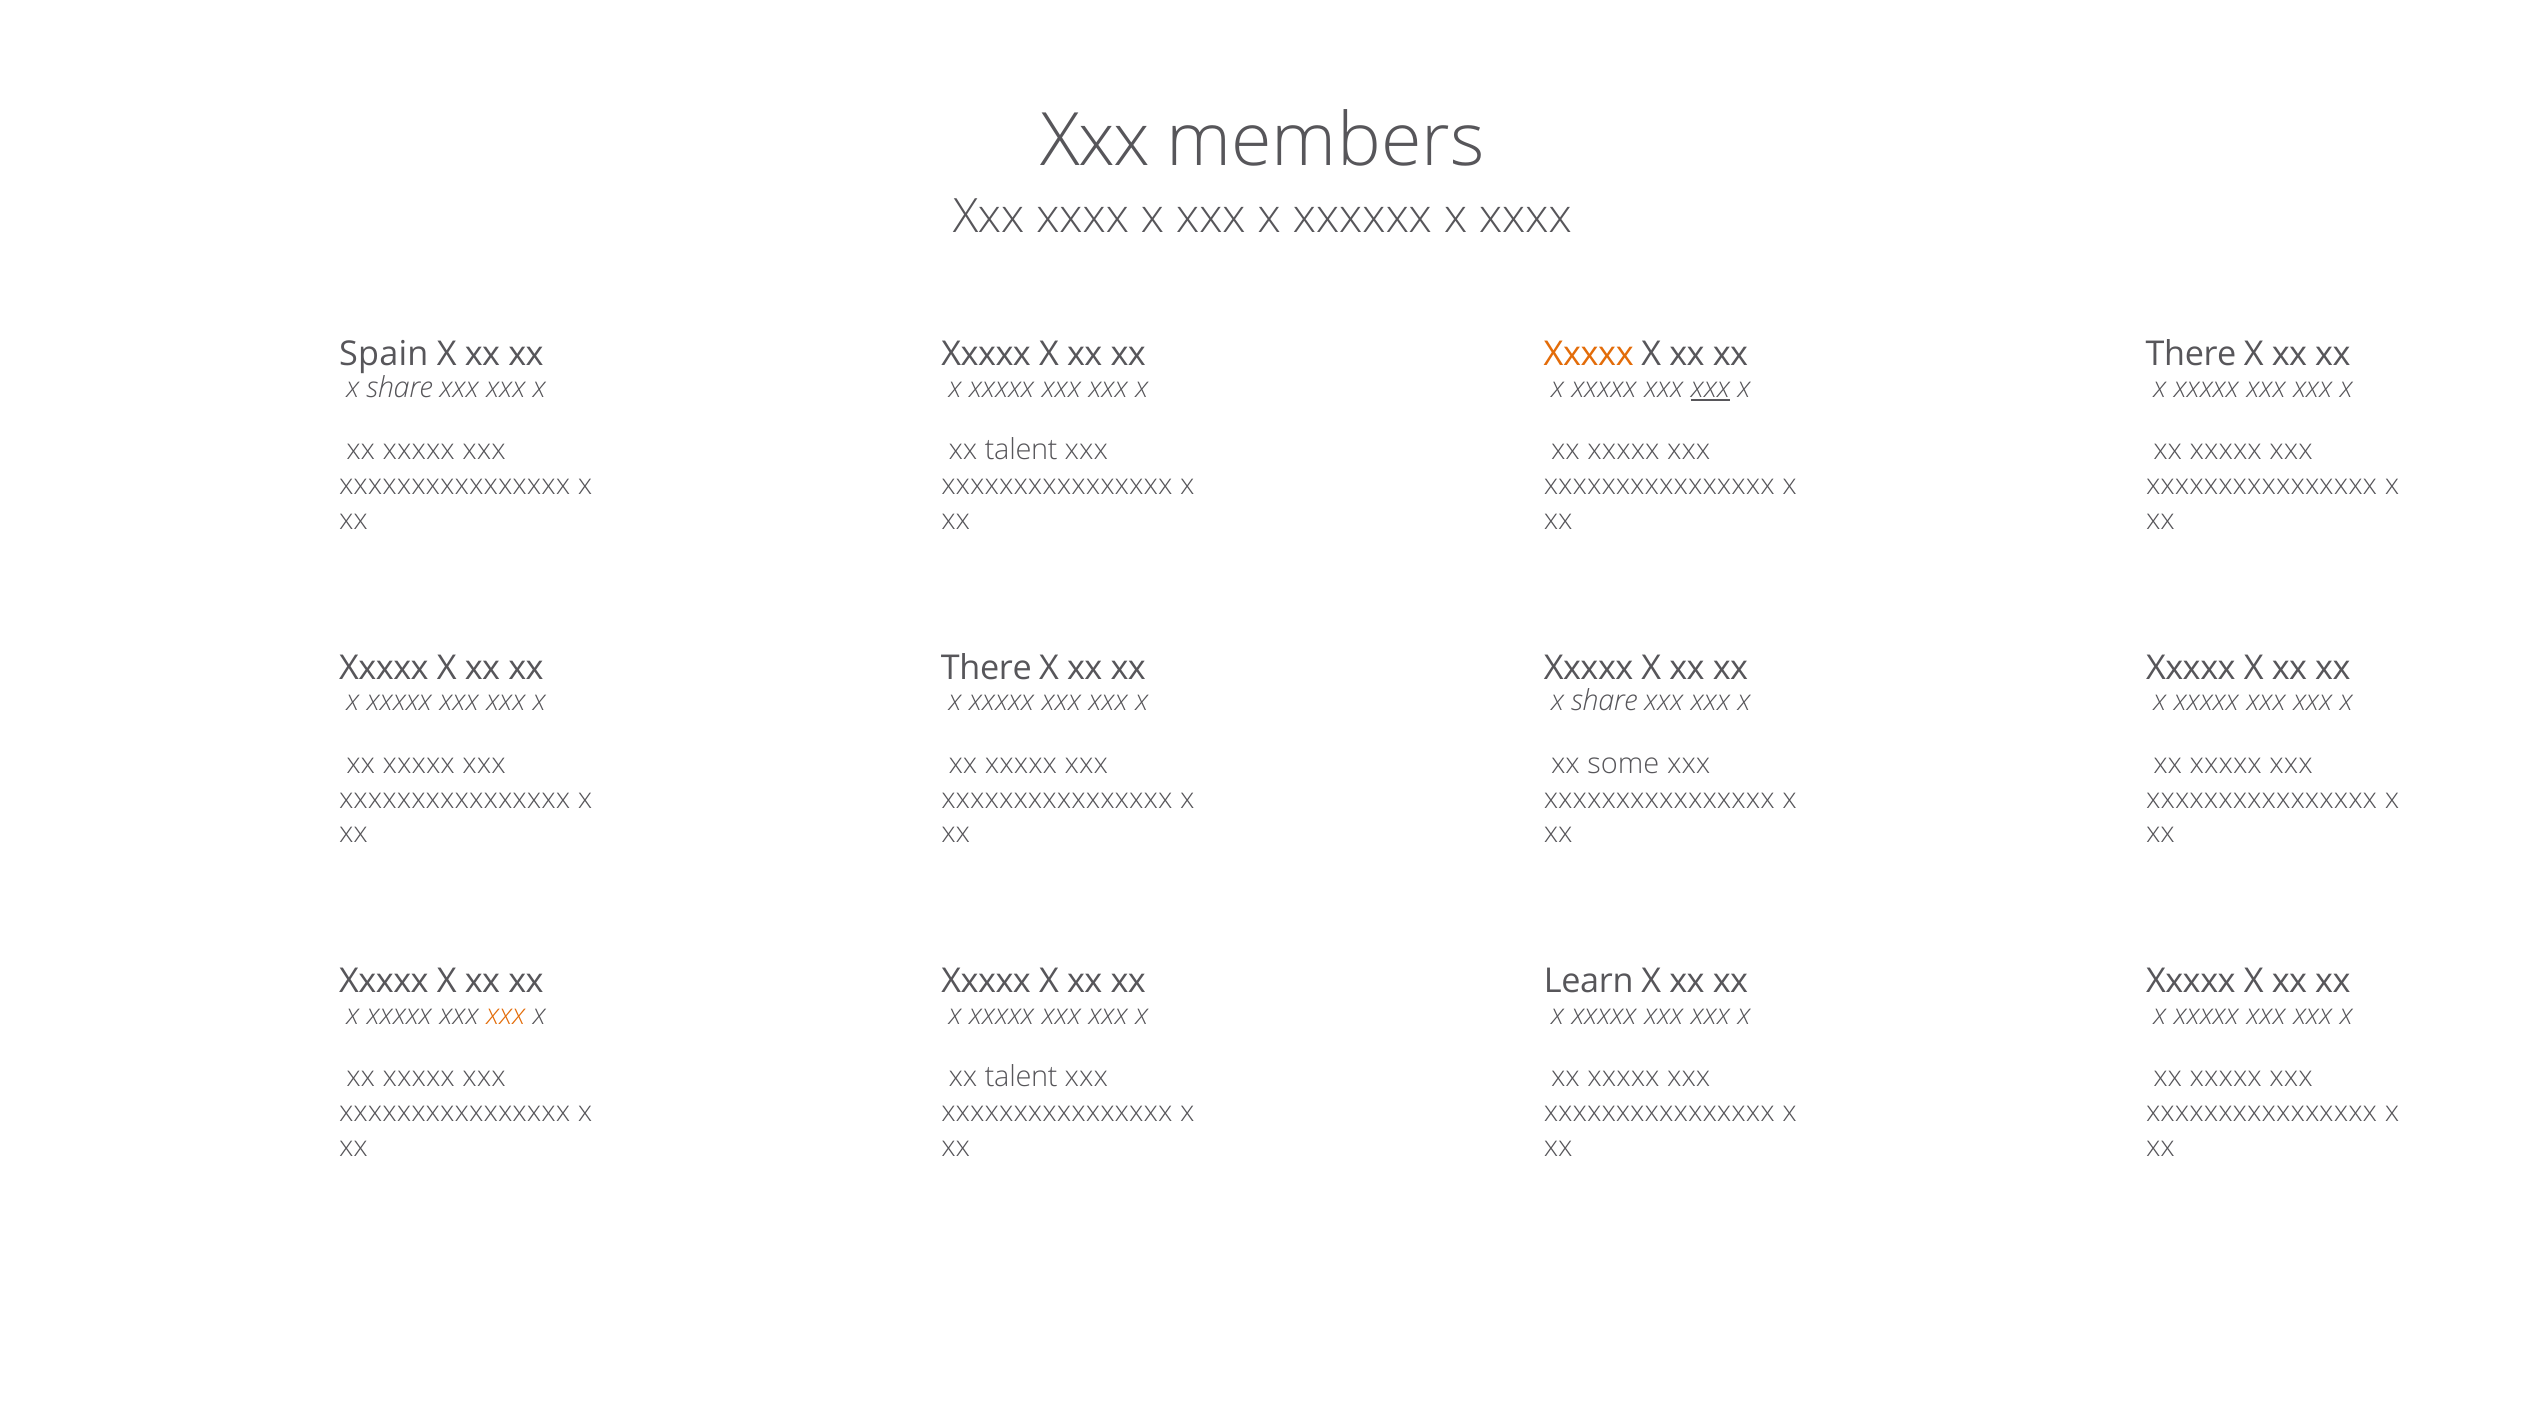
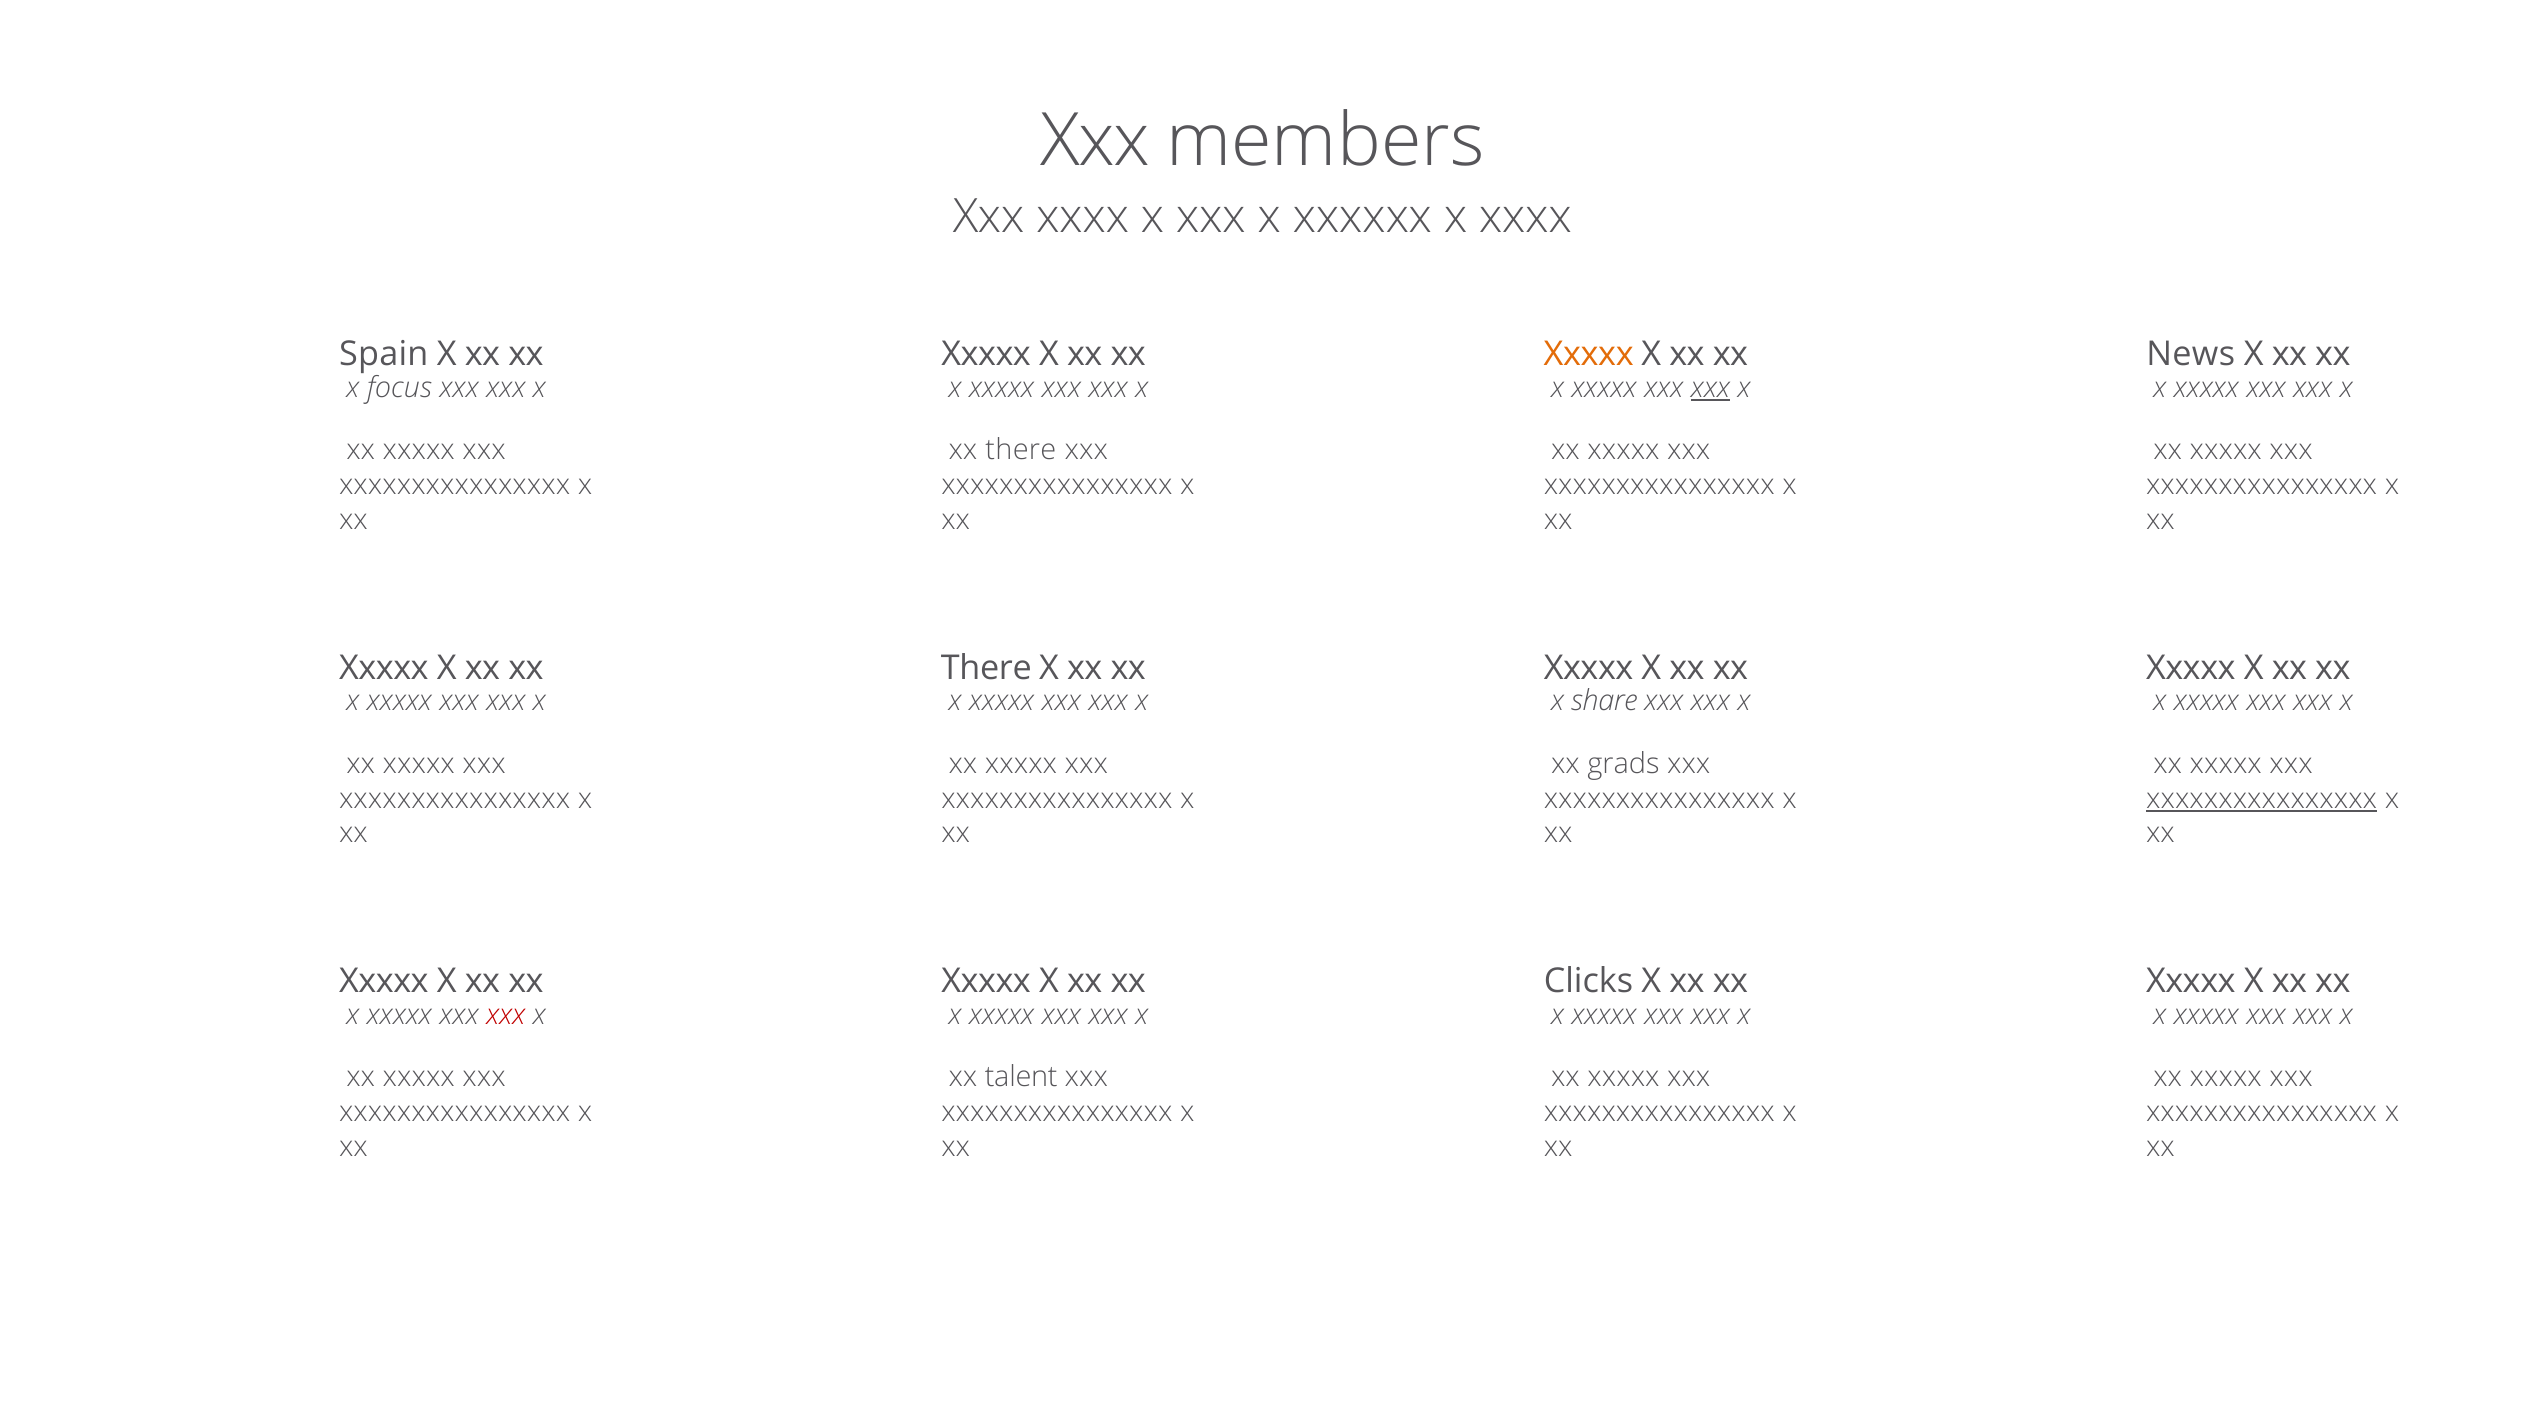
There: There -> News (2191, 355)
share: share -> focus (399, 388)
talent: talent -> there (1021, 450)
some: some -> grads (1623, 764)
xxxxxxxxxxxxxxxx underline: none -> present (2262, 799)
Learn: Learn -> Clicks (1589, 982)
xxx colour: orange -> red (506, 1015)
